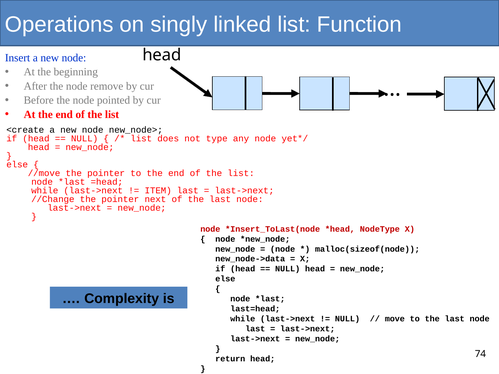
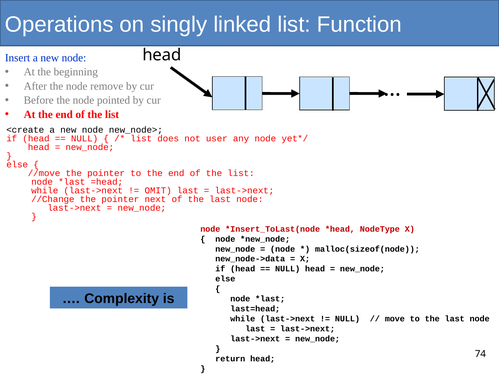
type: type -> user (217, 139)
ITEM: ITEM -> OMIT (158, 191)
